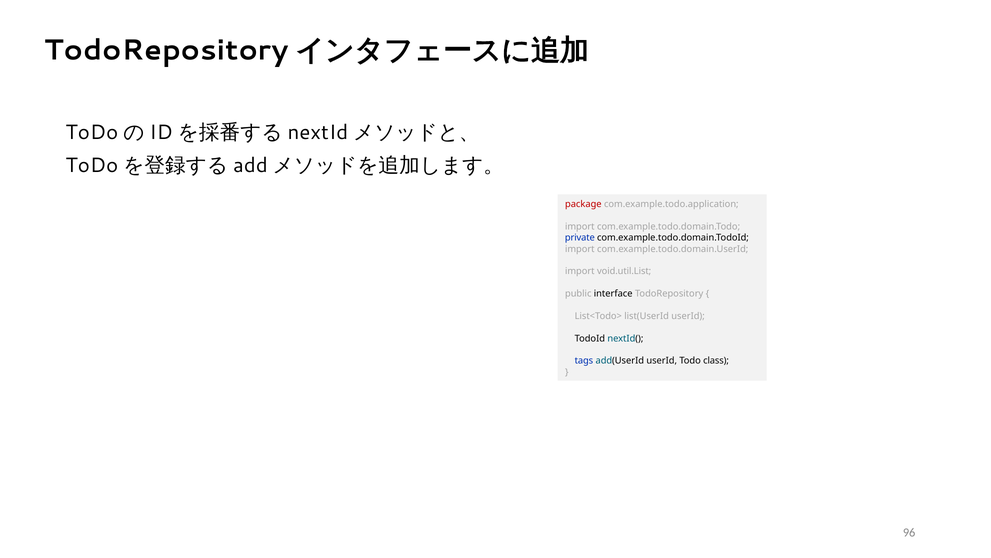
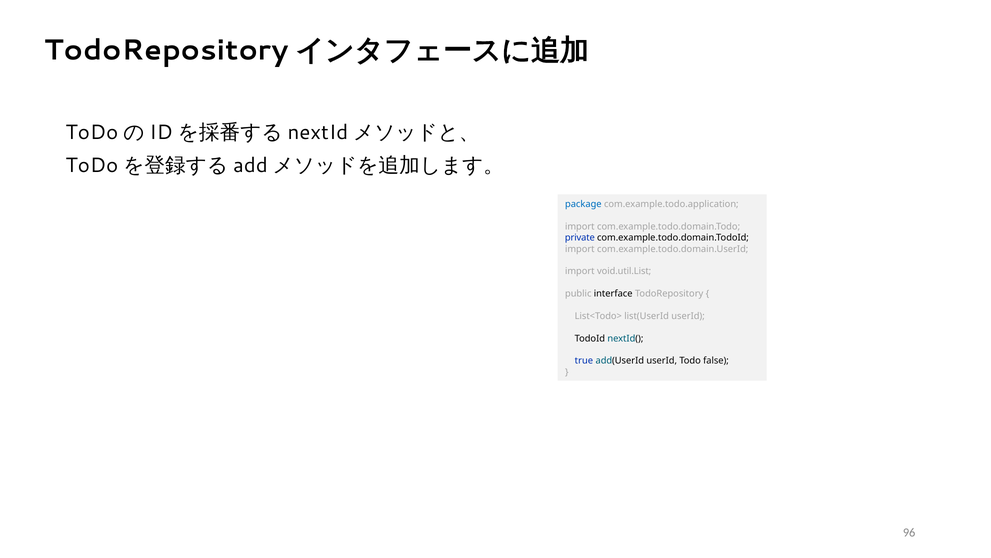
package colour: red -> blue (583, 204)
tags: tags -> true (584, 361)
class: class -> false (716, 361)
